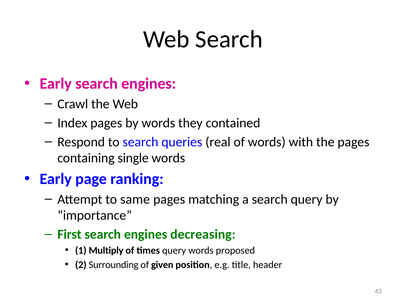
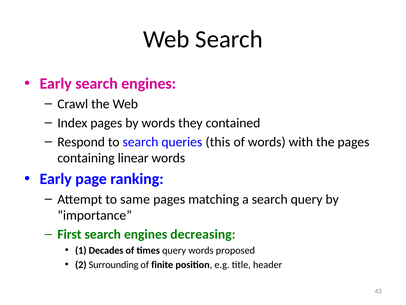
real: real -> this (218, 142)
single: single -> linear (133, 158)
Multiply: Multiply -> Decades (106, 250)
given: given -> finite (162, 264)
